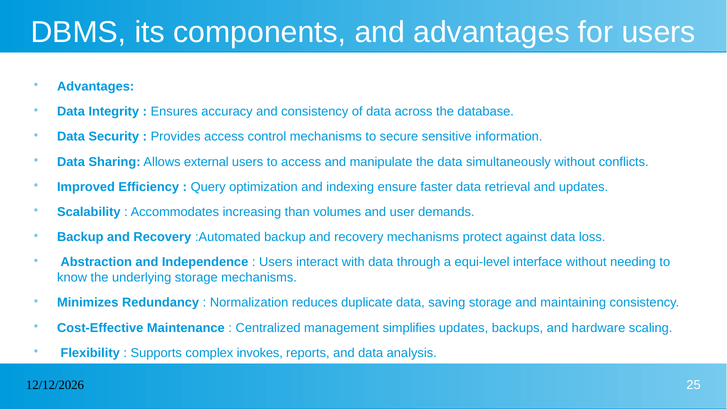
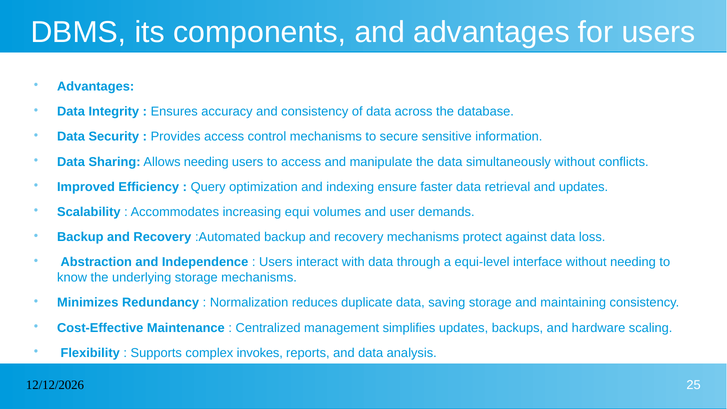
Allows external: external -> needing (206, 162)
than: than -> equi (297, 212)
